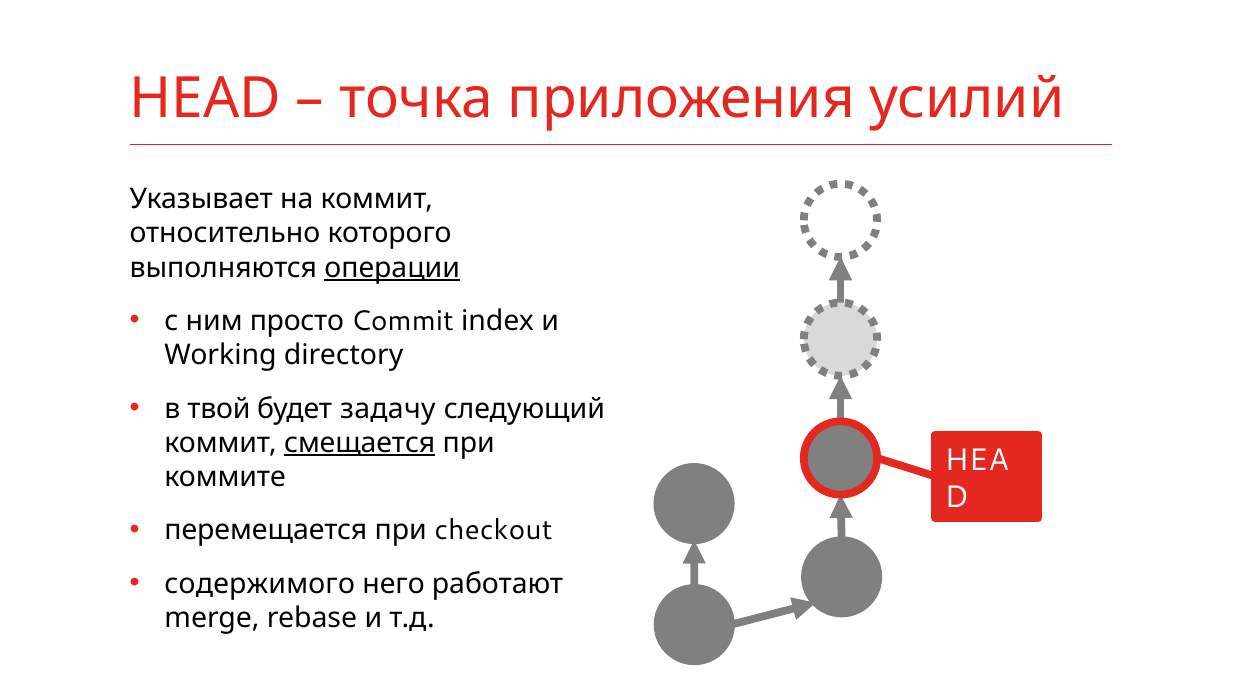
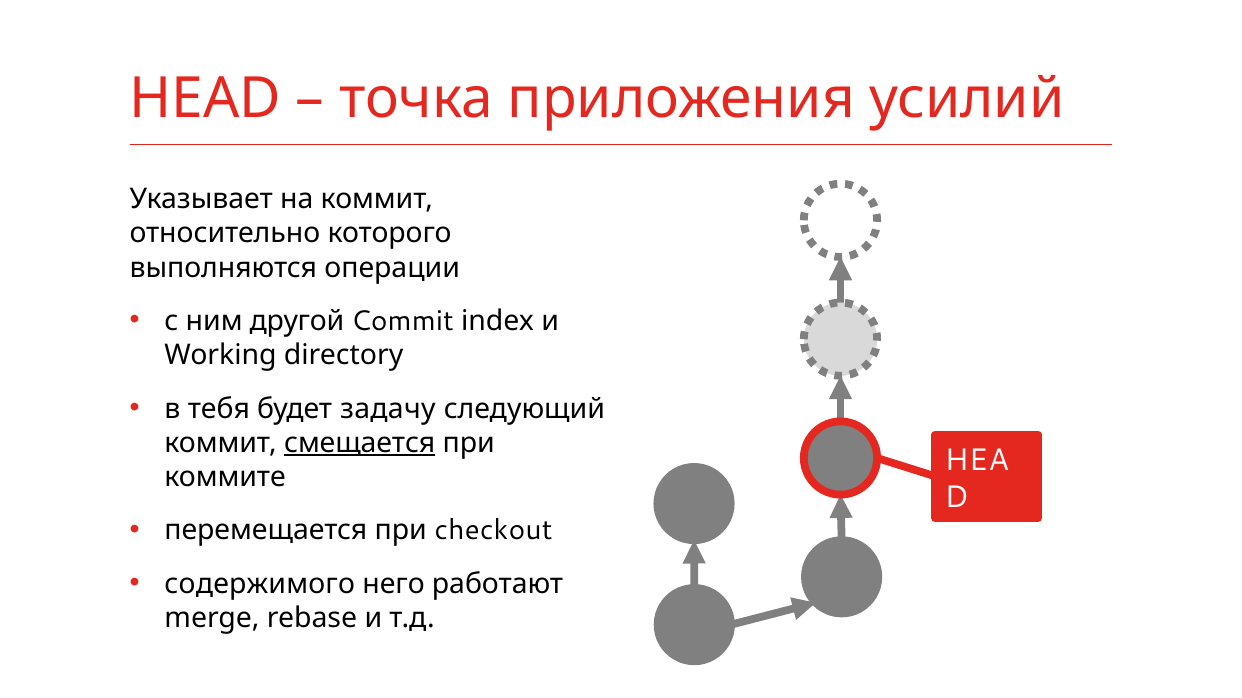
операции underline: present -> none (392, 268)
просто: просто -> другой (297, 321)
твой: твой -> тебя (219, 409)
